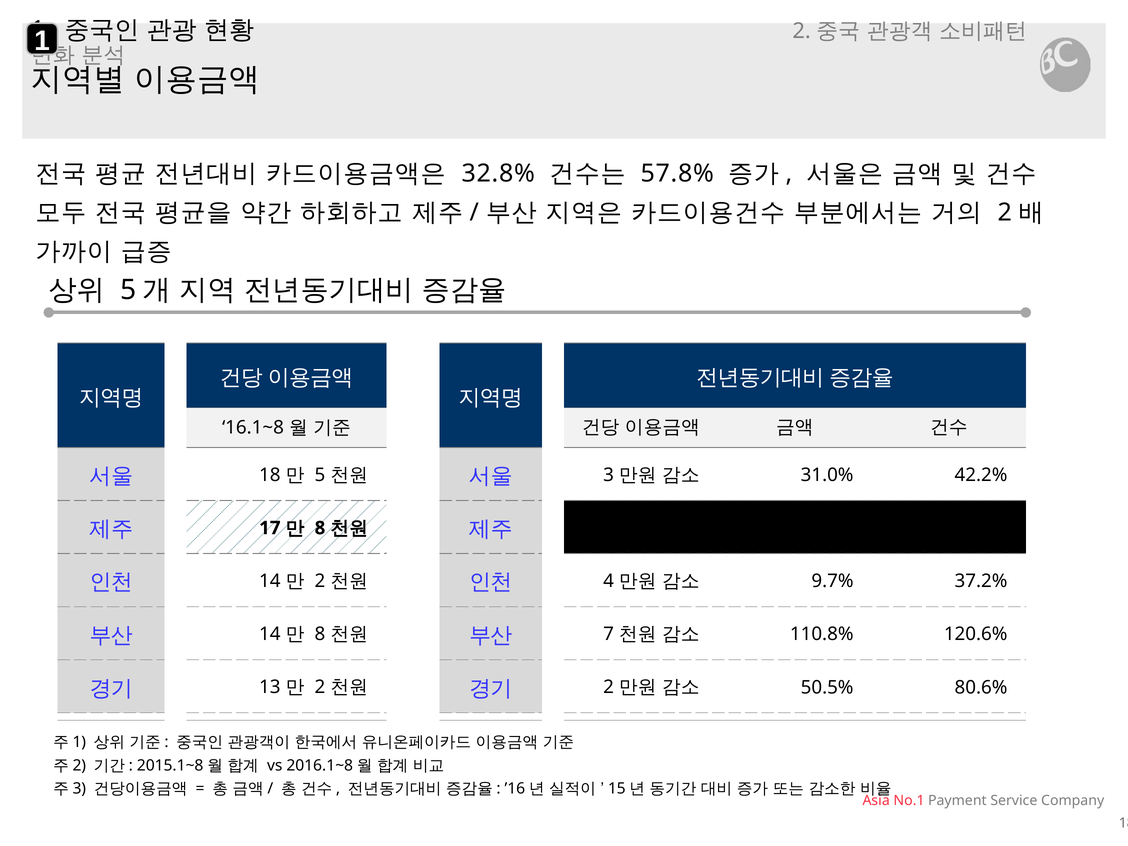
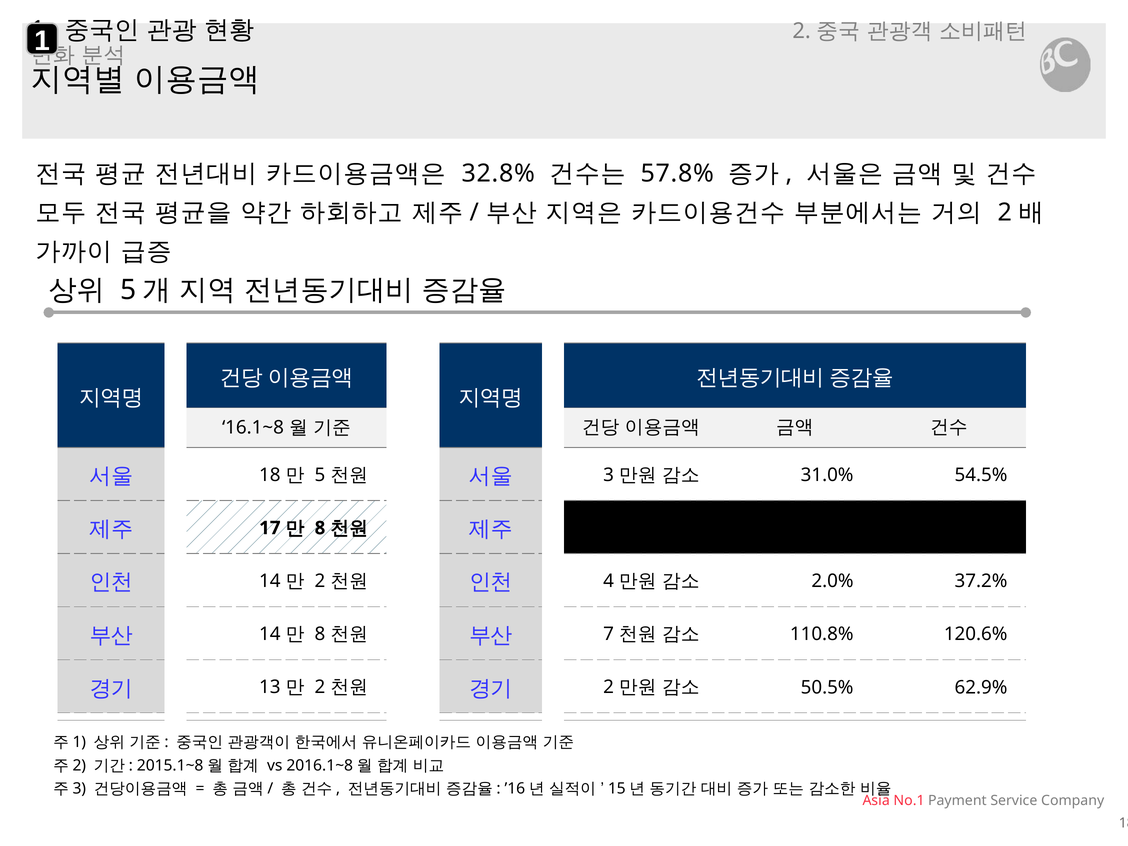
42.2%: 42.2% -> 54.5% (981, 475)
9.7%: 9.7% -> 2.0% (832, 581)
80.6%: 80.6% -> 62.9% (981, 687)
